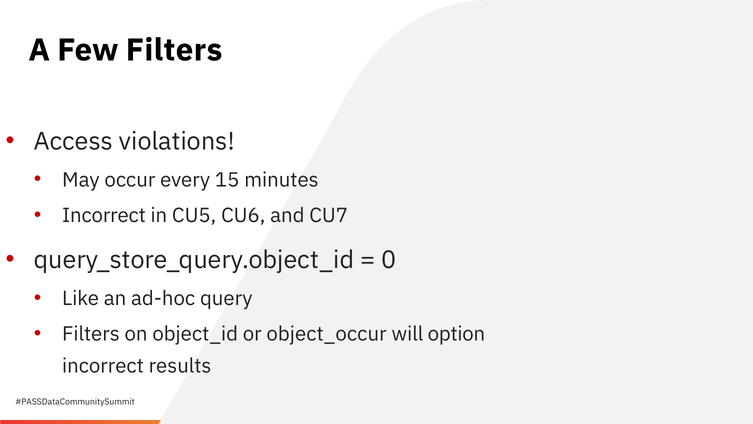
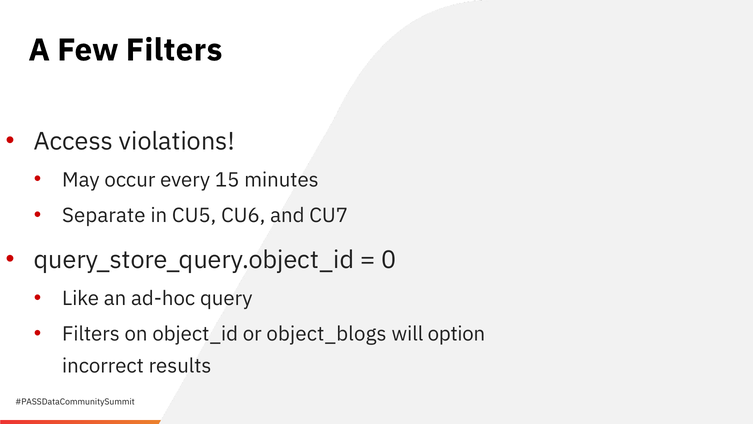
Incorrect: Incorrect -> Separate (104, 215)
object_occur: object_occur -> object_blogs (326, 334)
